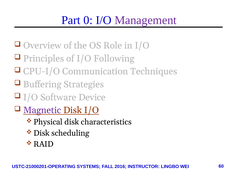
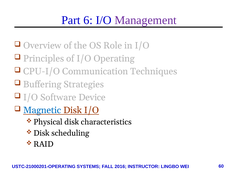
0: 0 -> 6 (88, 20)
Following: Following -> Operating (114, 59)
Magnetic colour: purple -> blue (42, 111)
